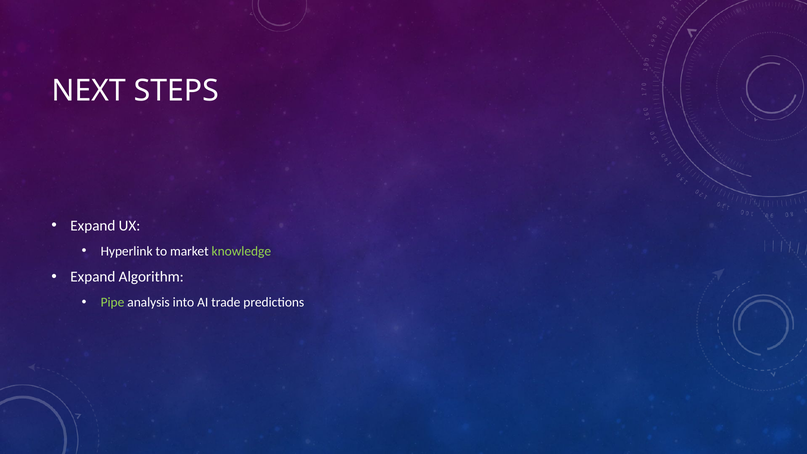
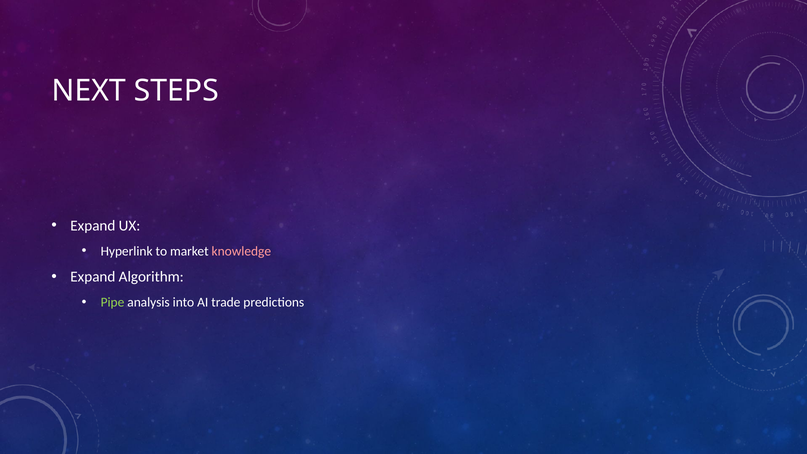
knowledge colour: light green -> pink (241, 251)
